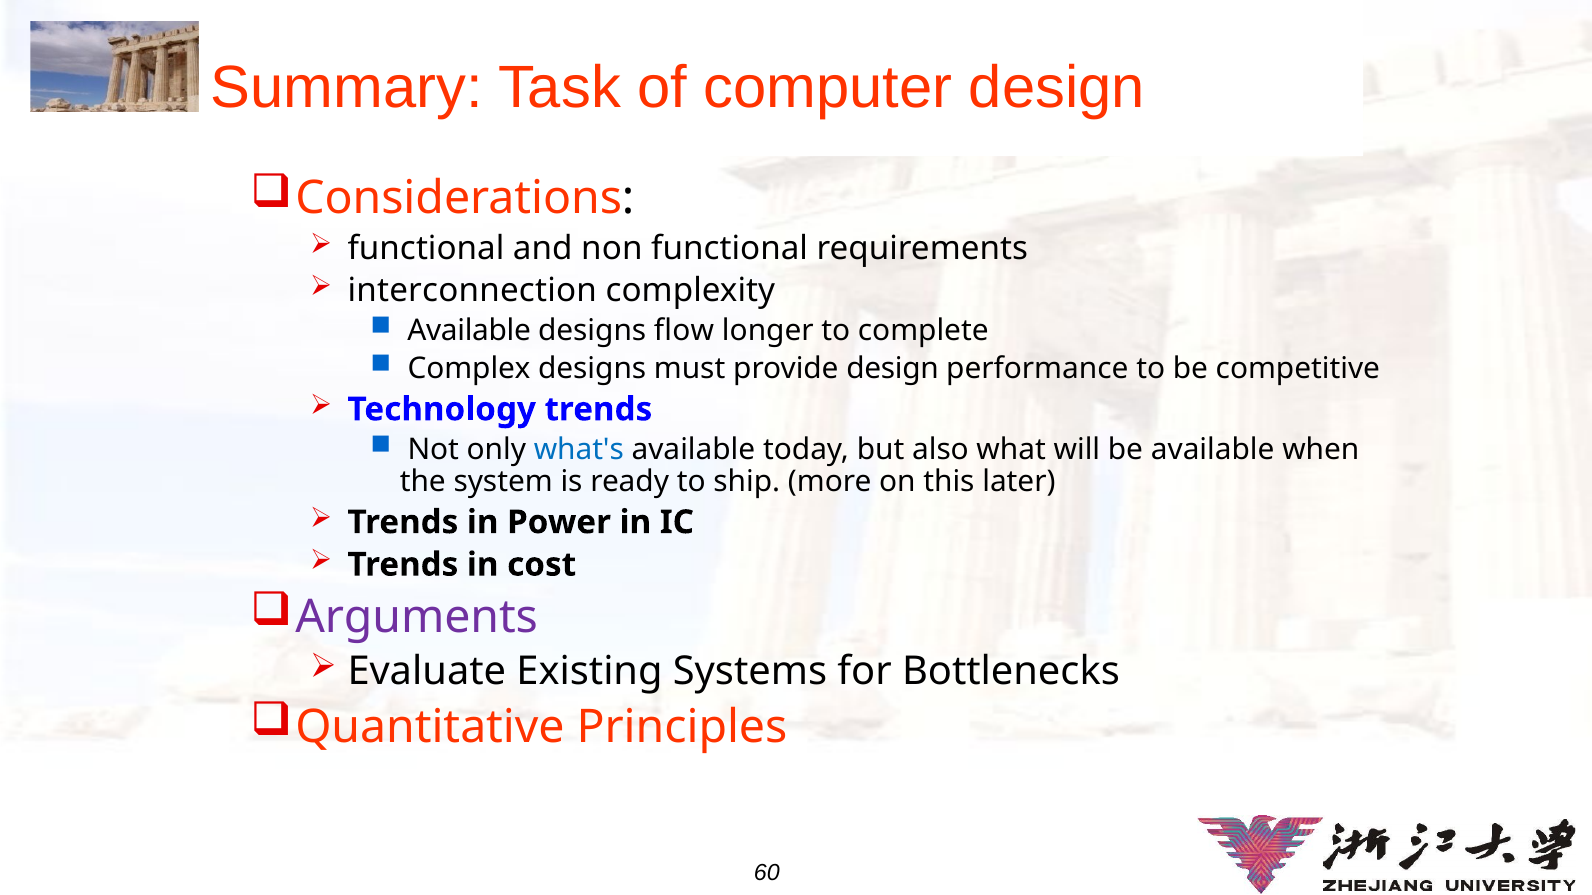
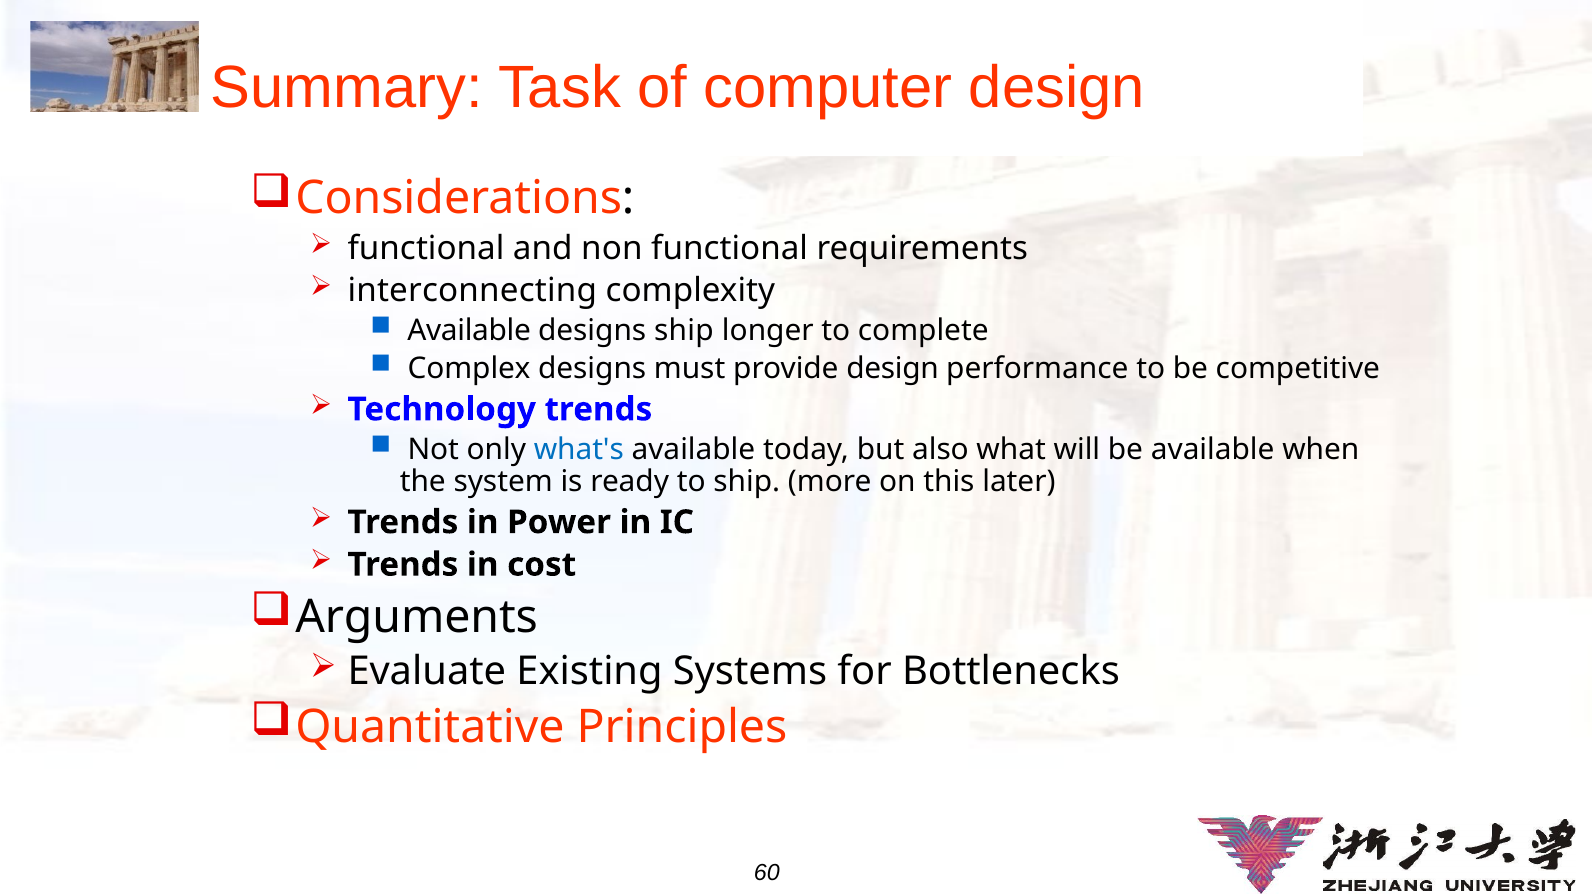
interconnection: interconnection -> interconnecting (472, 291)
designs flow: flow -> ship (684, 331)
Arguments colour: purple -> black (417, 617)
